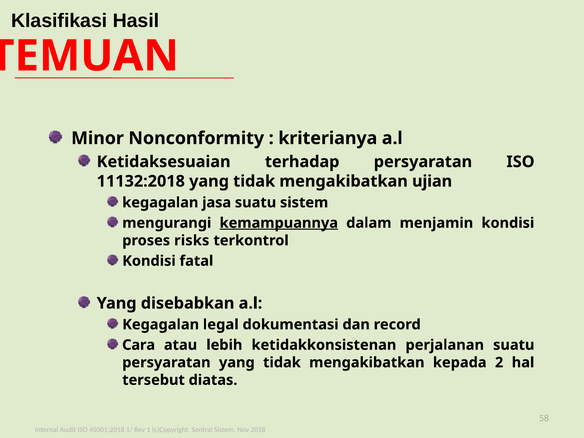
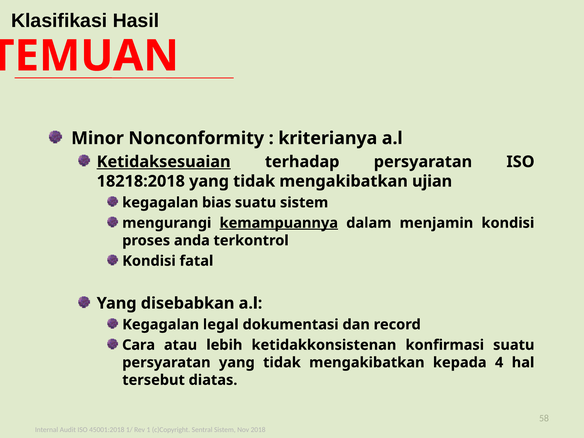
Ketidaksesuaian underline: none -> present (164, 162)
11132:2018: 11132:2018 -> 18218:2018 (141, 181)
jasa: jasa -> bias (217, 203)
risks: risks -> anda (192, 241)
perjalanan: perjalanan -> konfirmasi (445, 345)
2: 2 -> 4 (499, 363)
